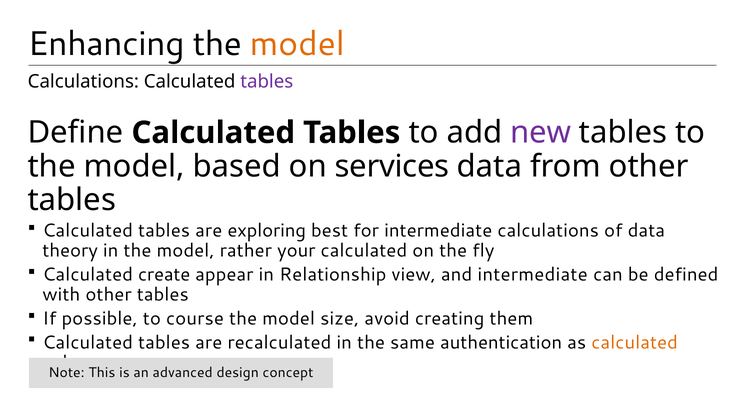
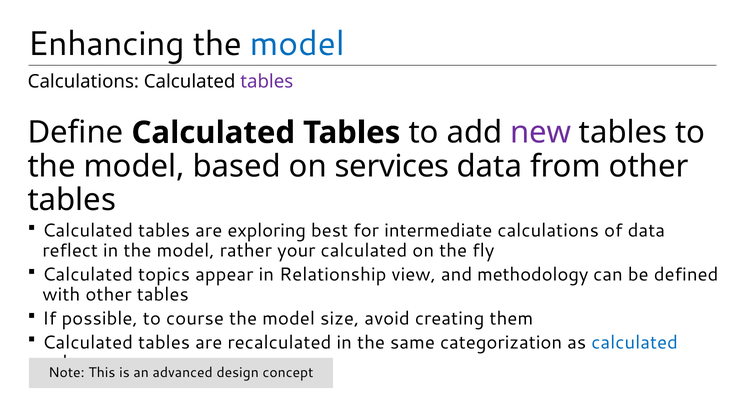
model colour: orange -> blue (297, 44)
theory: theory -> reflect (70, 251)
create: create -> topics (164, 275)
and intermediate: intermediate -> methodology (533, 275)
authentication: authentication -> categorization (501, 343)
calculated colour: orange -> blue (635, 343)
